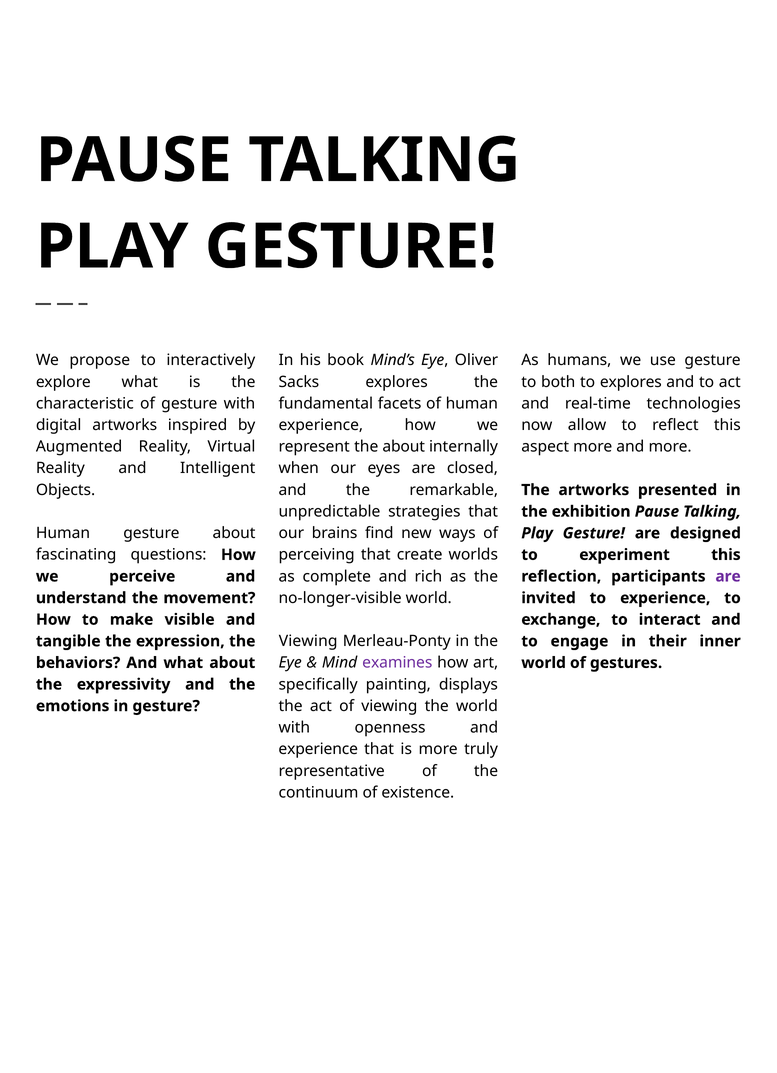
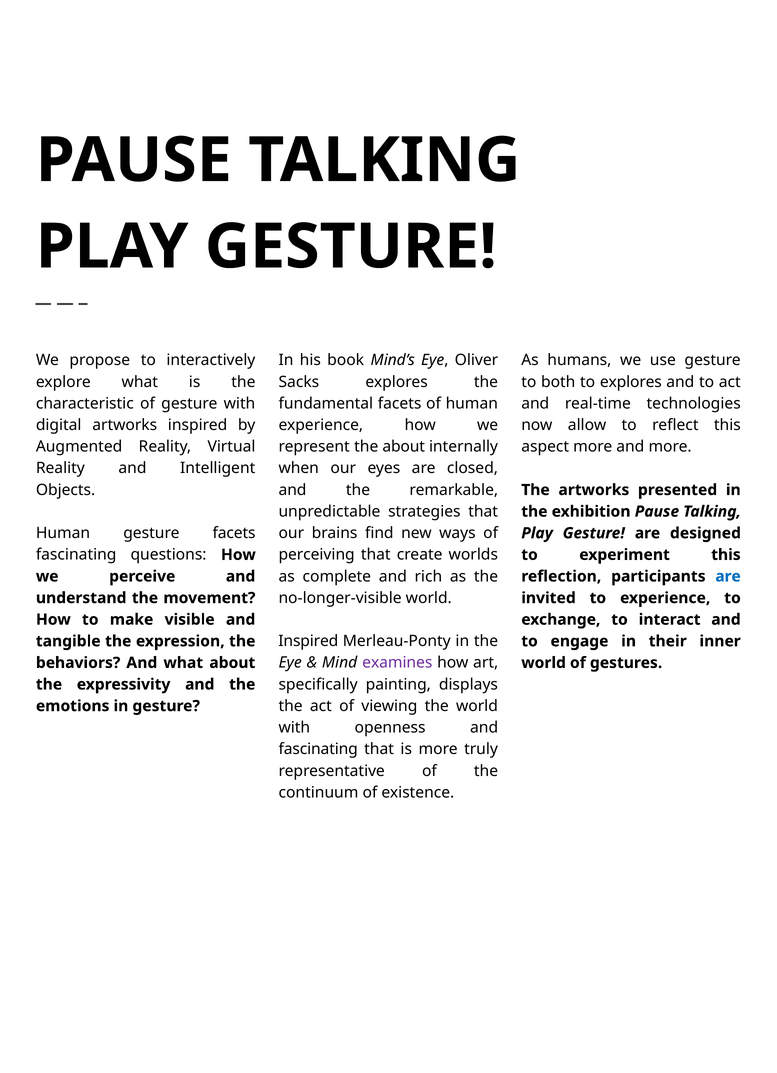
gesture about: about -> facets (234, 533)
are colour: purple -> blue (728, 576)
Viewing: Viewing -> Inspired (308, 641)
experience: experience -> fascinating (318, 749)
